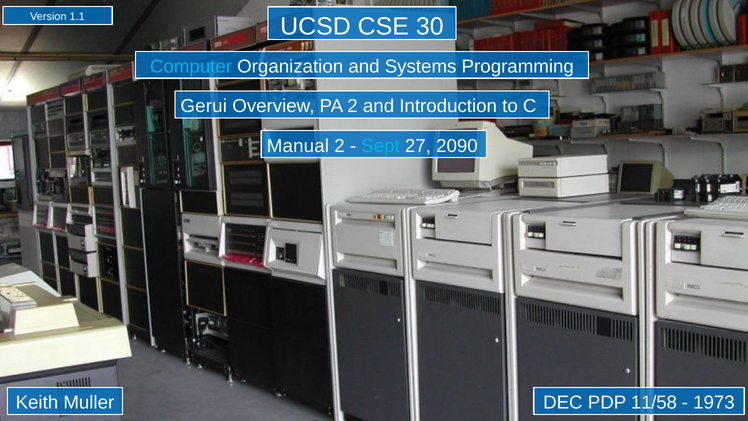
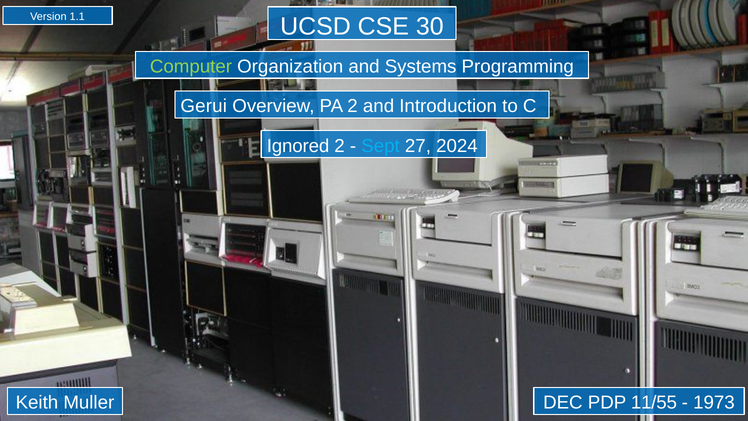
Computer colour: light blue -> light green (191, 67)
Manual: Manual -> Ignored (298, 146)
2090: 2090 -> 2024 (457, 146)
11/58: 11/58 -> 11/55 (654, 403)
